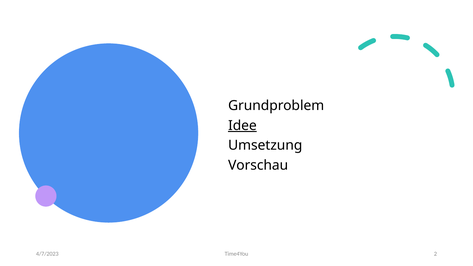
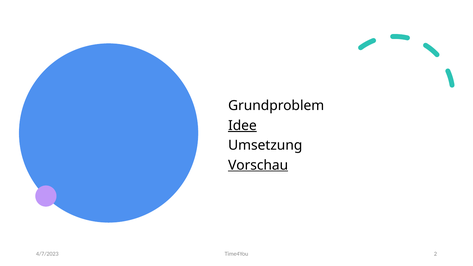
Vorschau underline: none -> present (258, 165)
